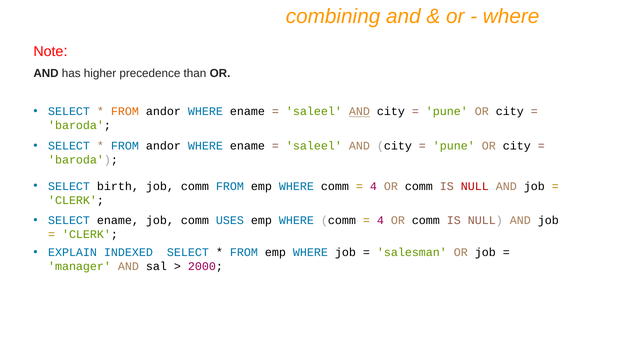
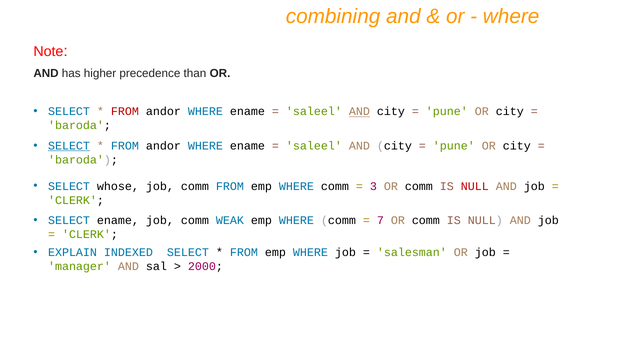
FROM colour: orange -> red (125, 112)
SELECT underline: none -> present (69, 146)
birth: birth -> whose (118, 186)
4: 4 -> 3 (373, 186)
USES: USES -> WEAK (230, 220)
4: 4 -> 7 (380, 220)
